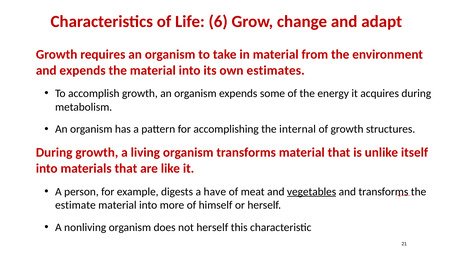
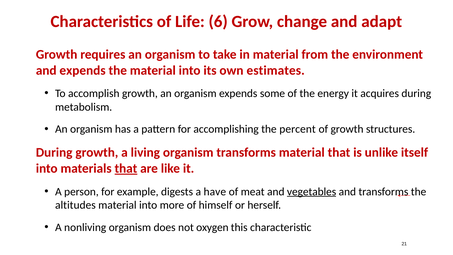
internal: internal -> percent (298, 129)
that underline: none -> present (126, 168)
estimate: estimate -> altitudes (75, 205)
not herself: herself -> oxygen (212, 227)
